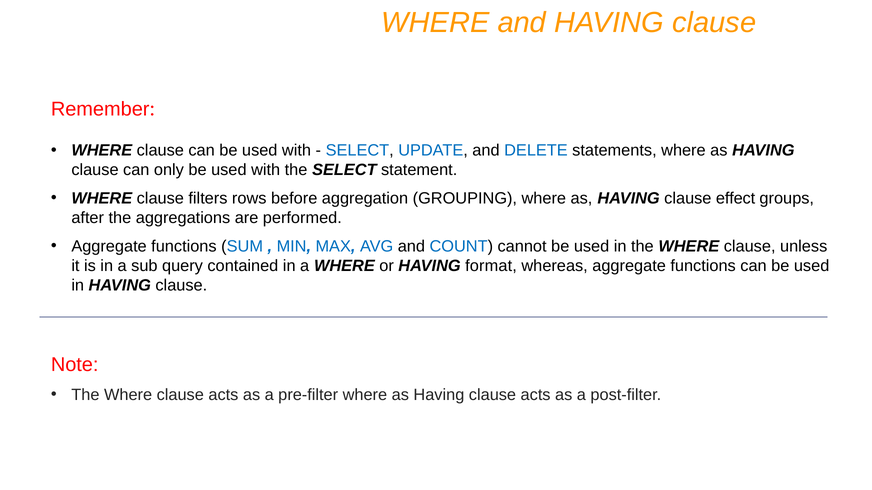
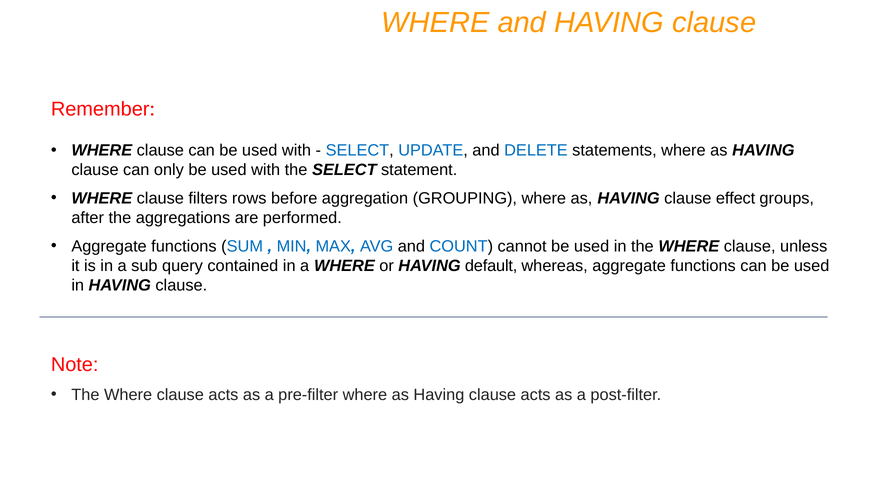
format: format -> default (491, 266)
